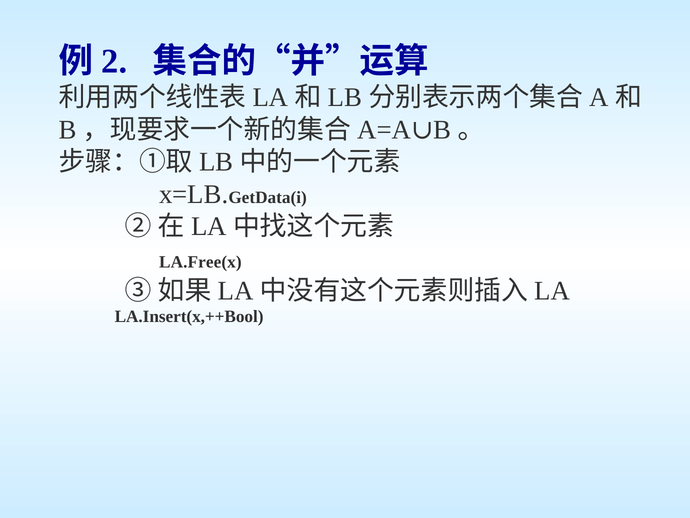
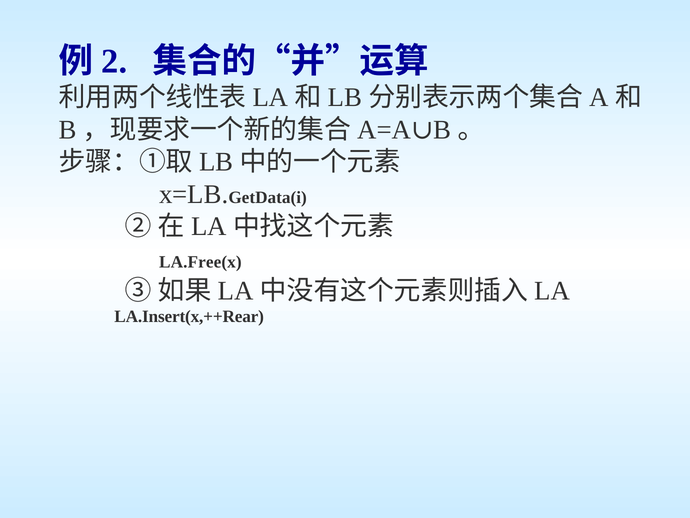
LA.Insert(x,++Bool: LA.Insert(x,++Bool -> LA.Insert(x,++Rear (189, 316)
